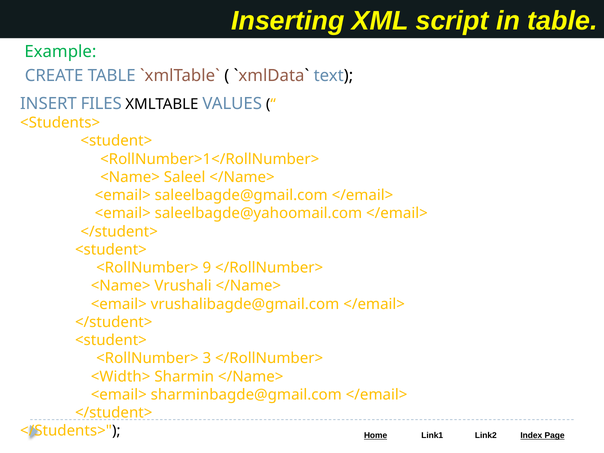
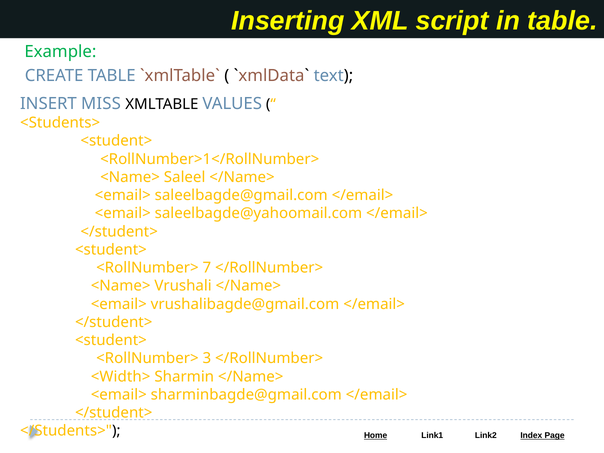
FILES: FILES -> MISS (101, 104)
9: 9 -> 7 (207, 268)
